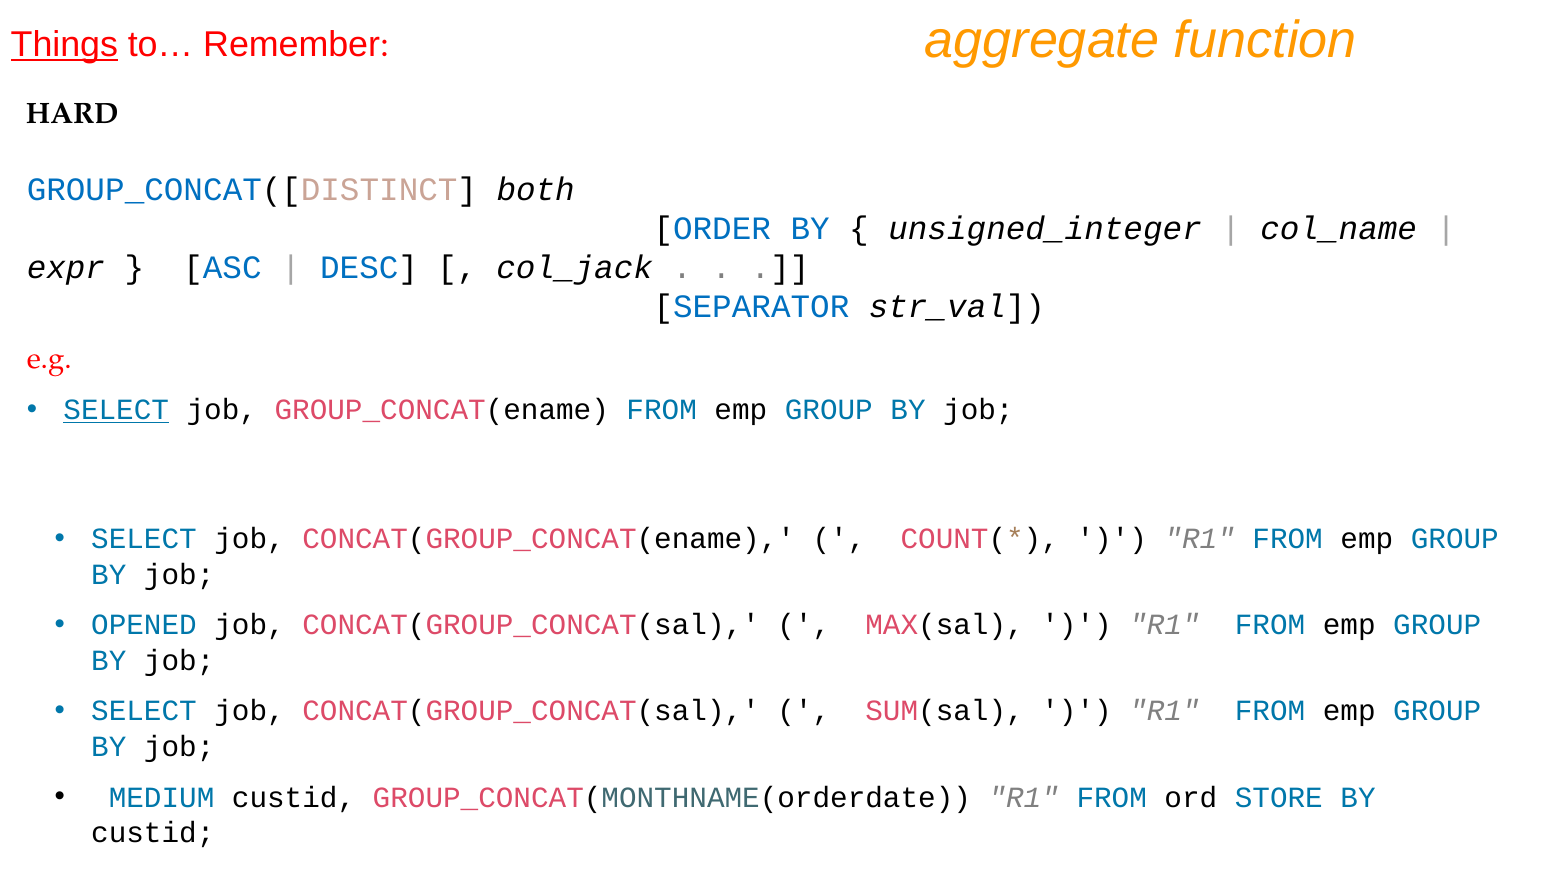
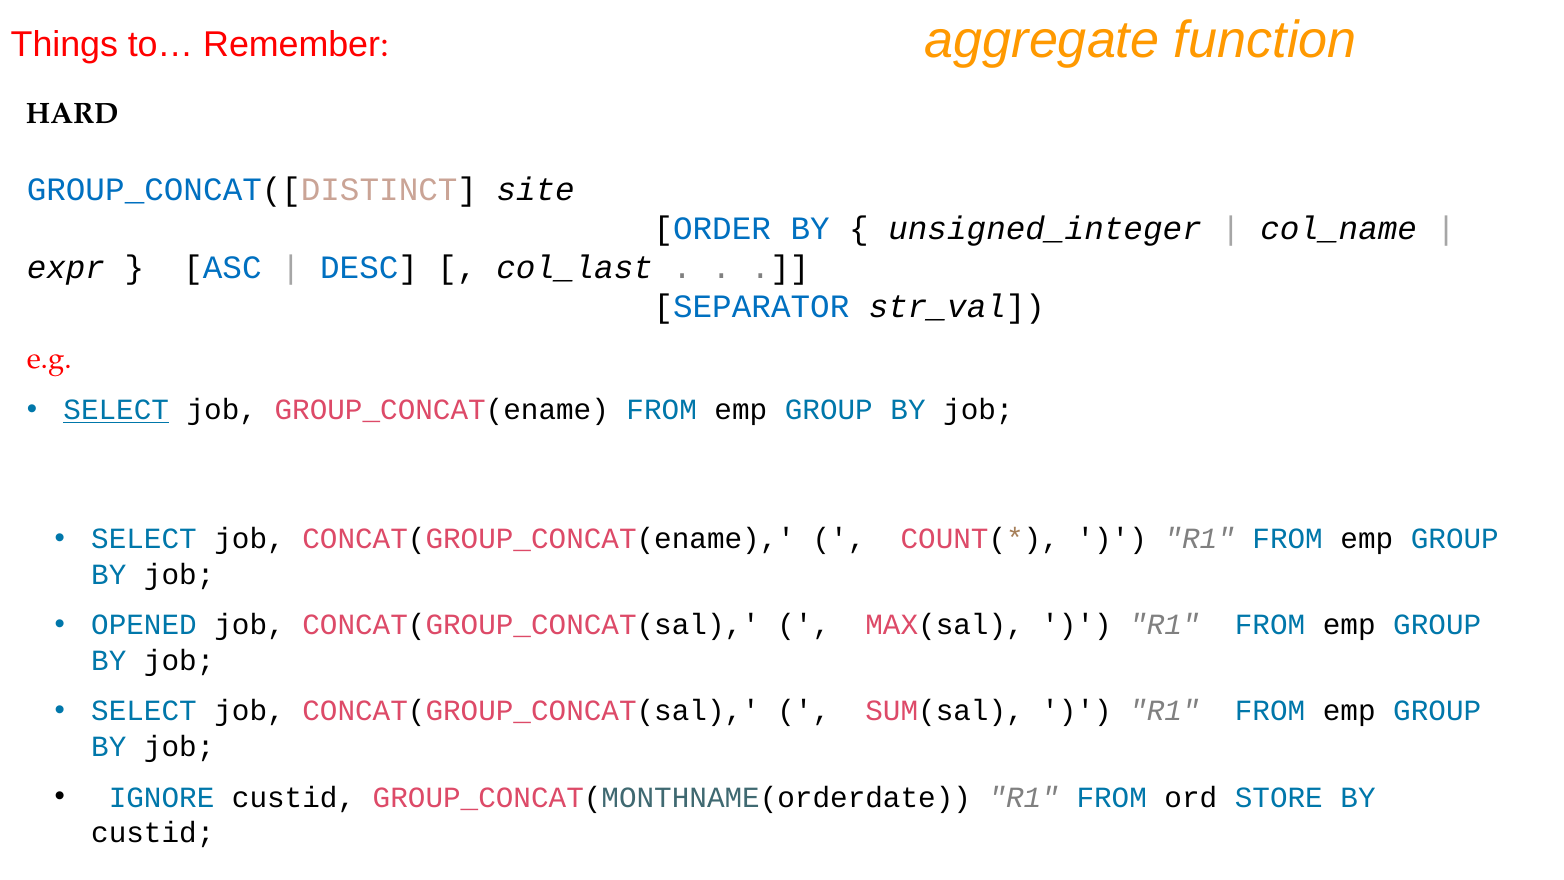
Things underline: present -> none (64, 45)
both: both -> site (536, 189)
col_jack: col_jack -> col_last (575, 267)
MEDIUM: MEDIUM -> IGNORE (162, 797)
